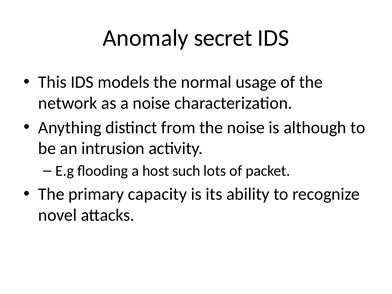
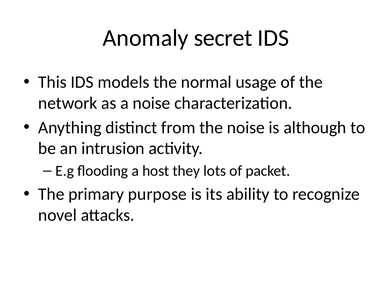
such: such -> they (186, 171)
capacity: capacity -> purpose (157, 194)
